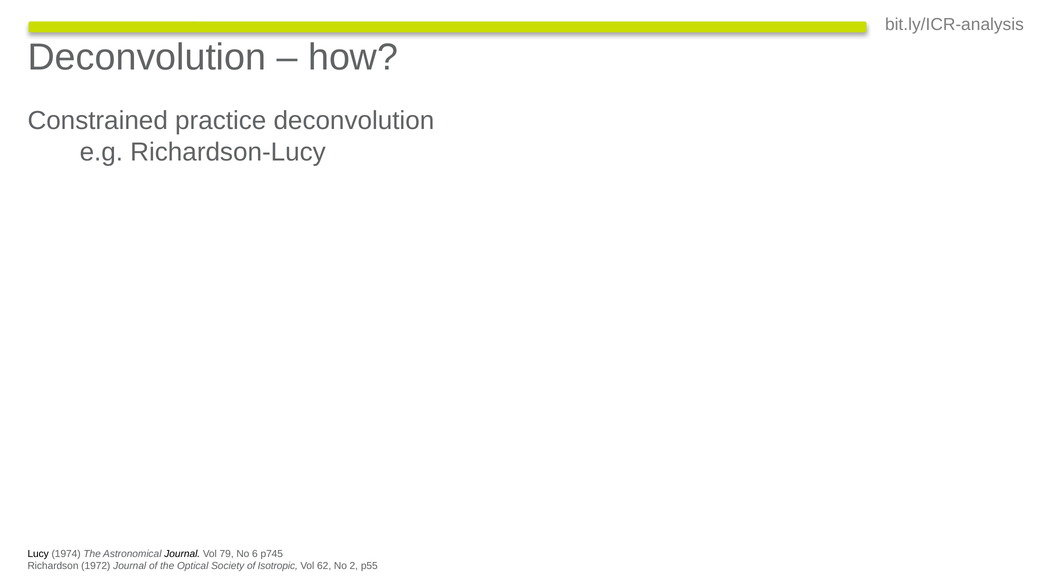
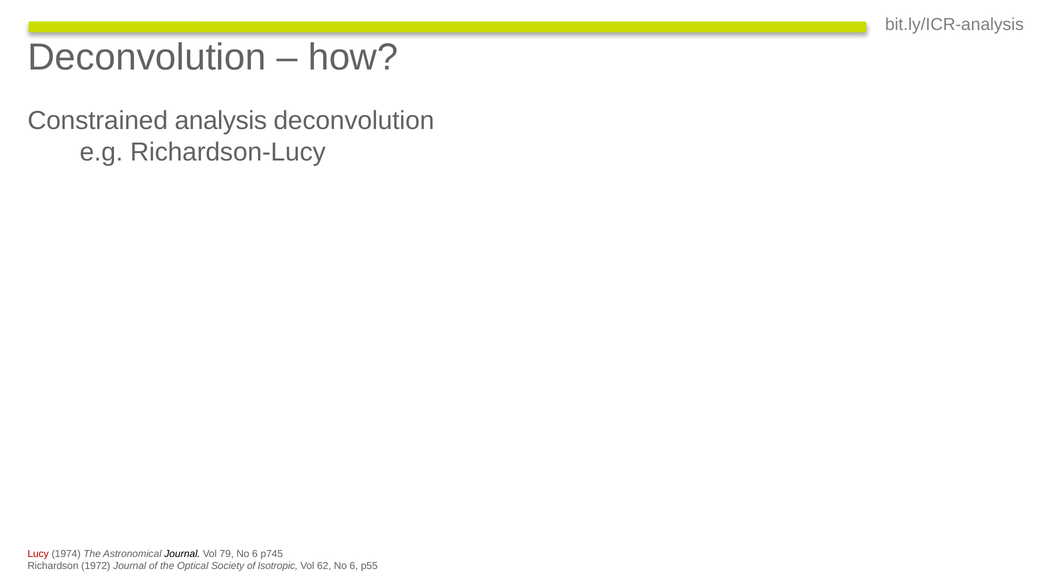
practice: practice -> analysis (221, 121)
Lucy colour: black -> red (38, 555)
62 No 2: 2 -> 6 (354, 567)
